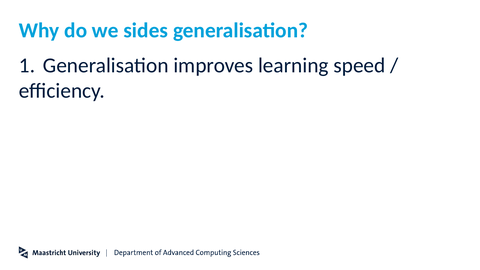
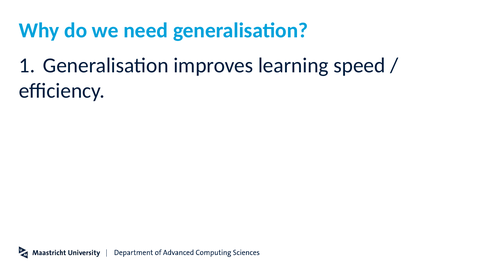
sides: sides -> need (146, 31)
